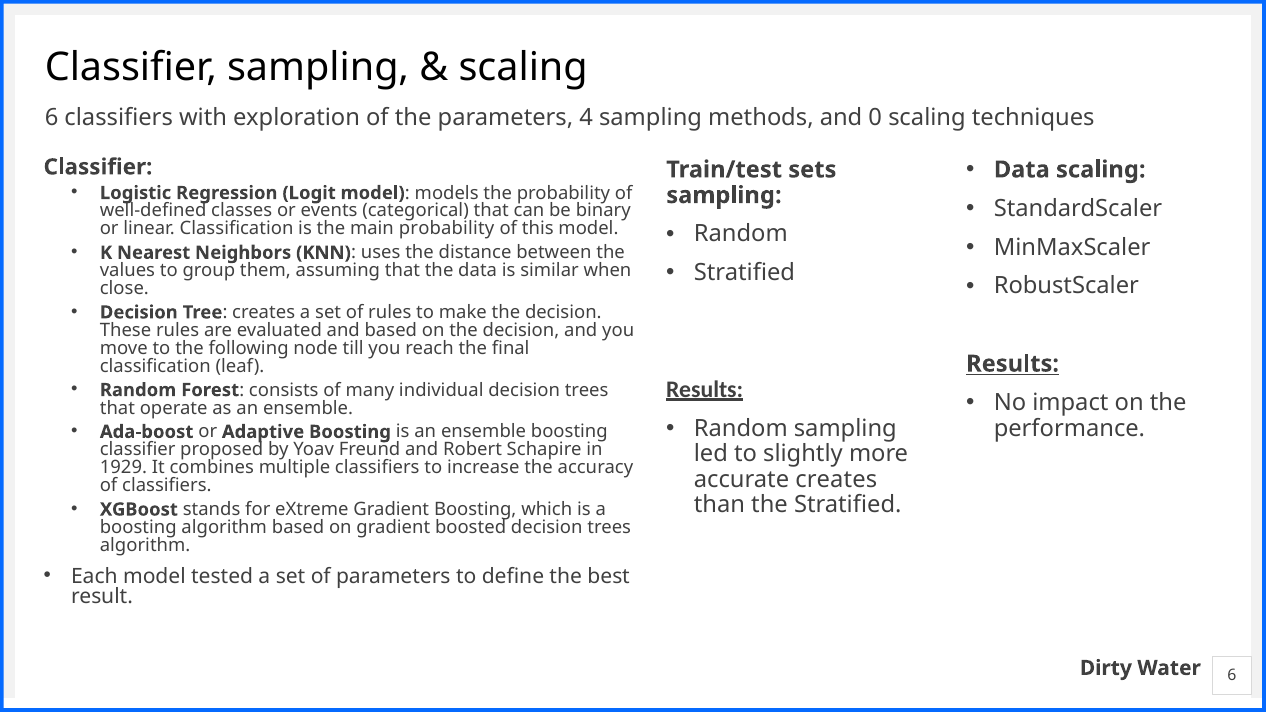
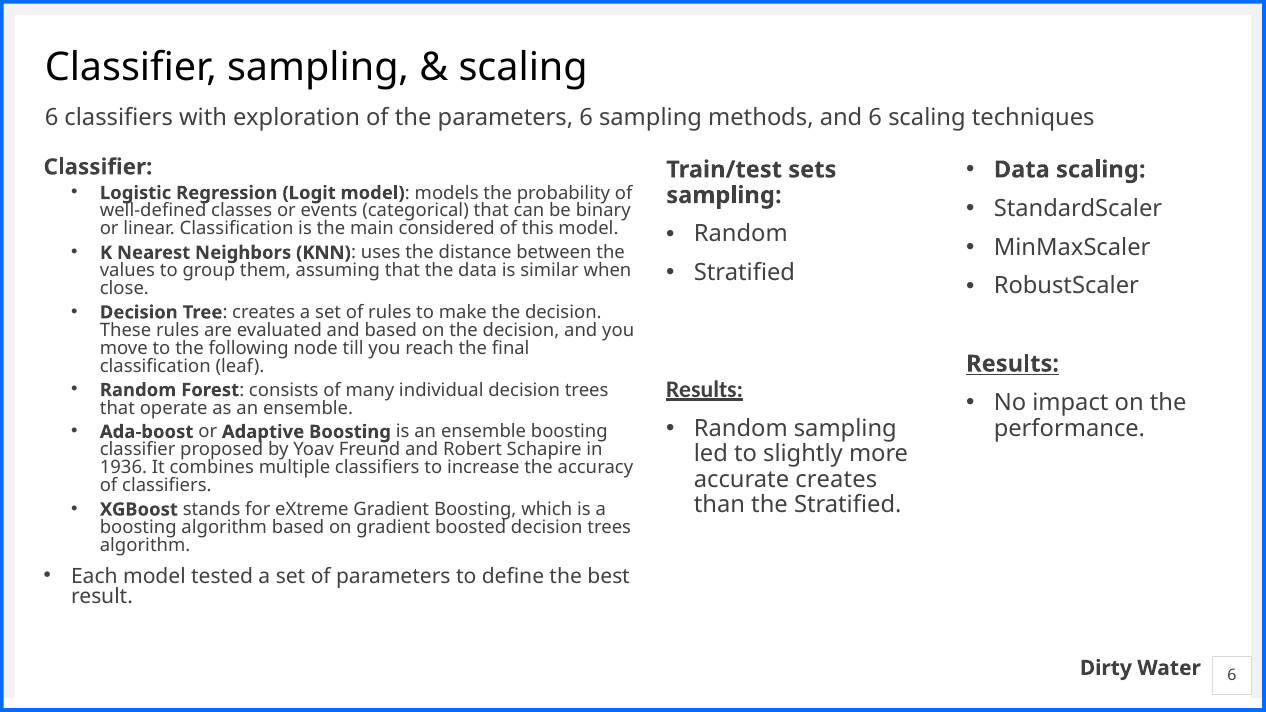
parameters 4: 4 -> 6 (586, 117)
and 0: 0 -> 6 (875, 117)
main probability: probability -> considered (447, 229)
1929: 1929 -> 1936 (123, 468)
